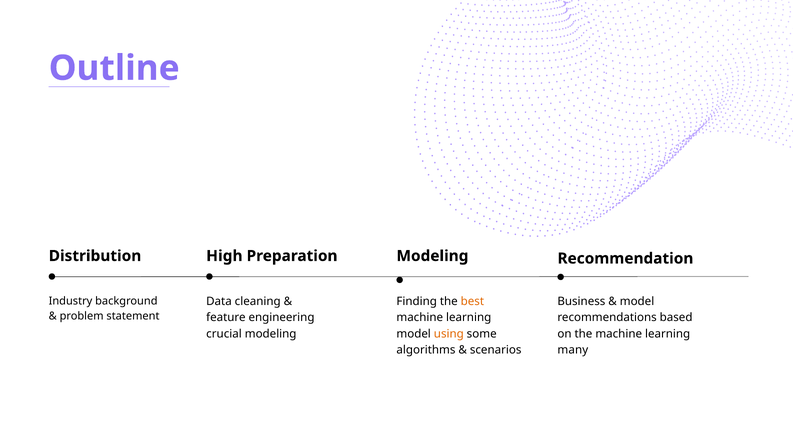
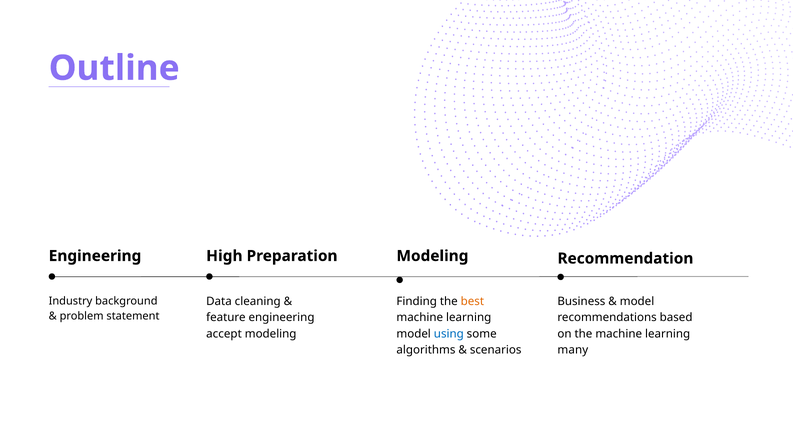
Distribution: Distribution -> Engineering (95, 256)
using colour: orange -> blue (449, 334)
crucial: crucial -> accept (224, 334)
